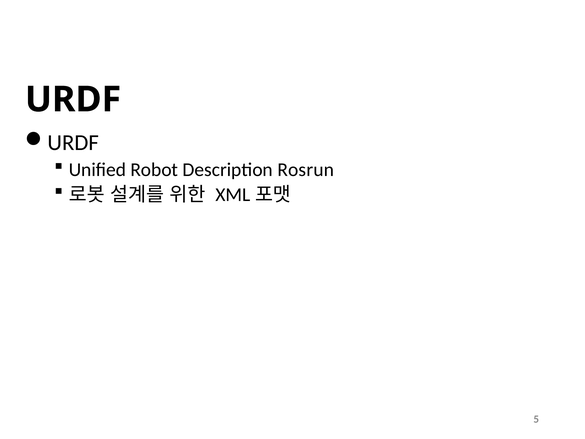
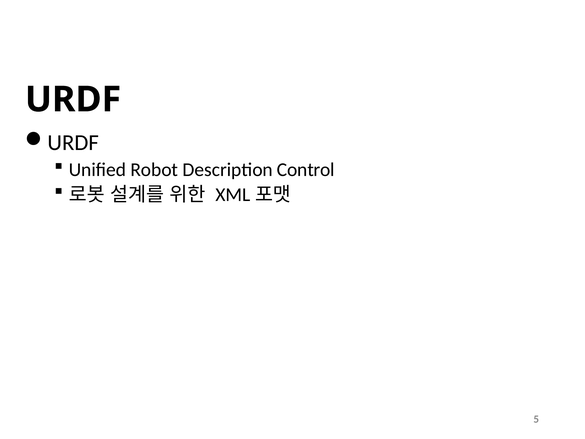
Rosrun: Rosrun -> Control (306, 170)
